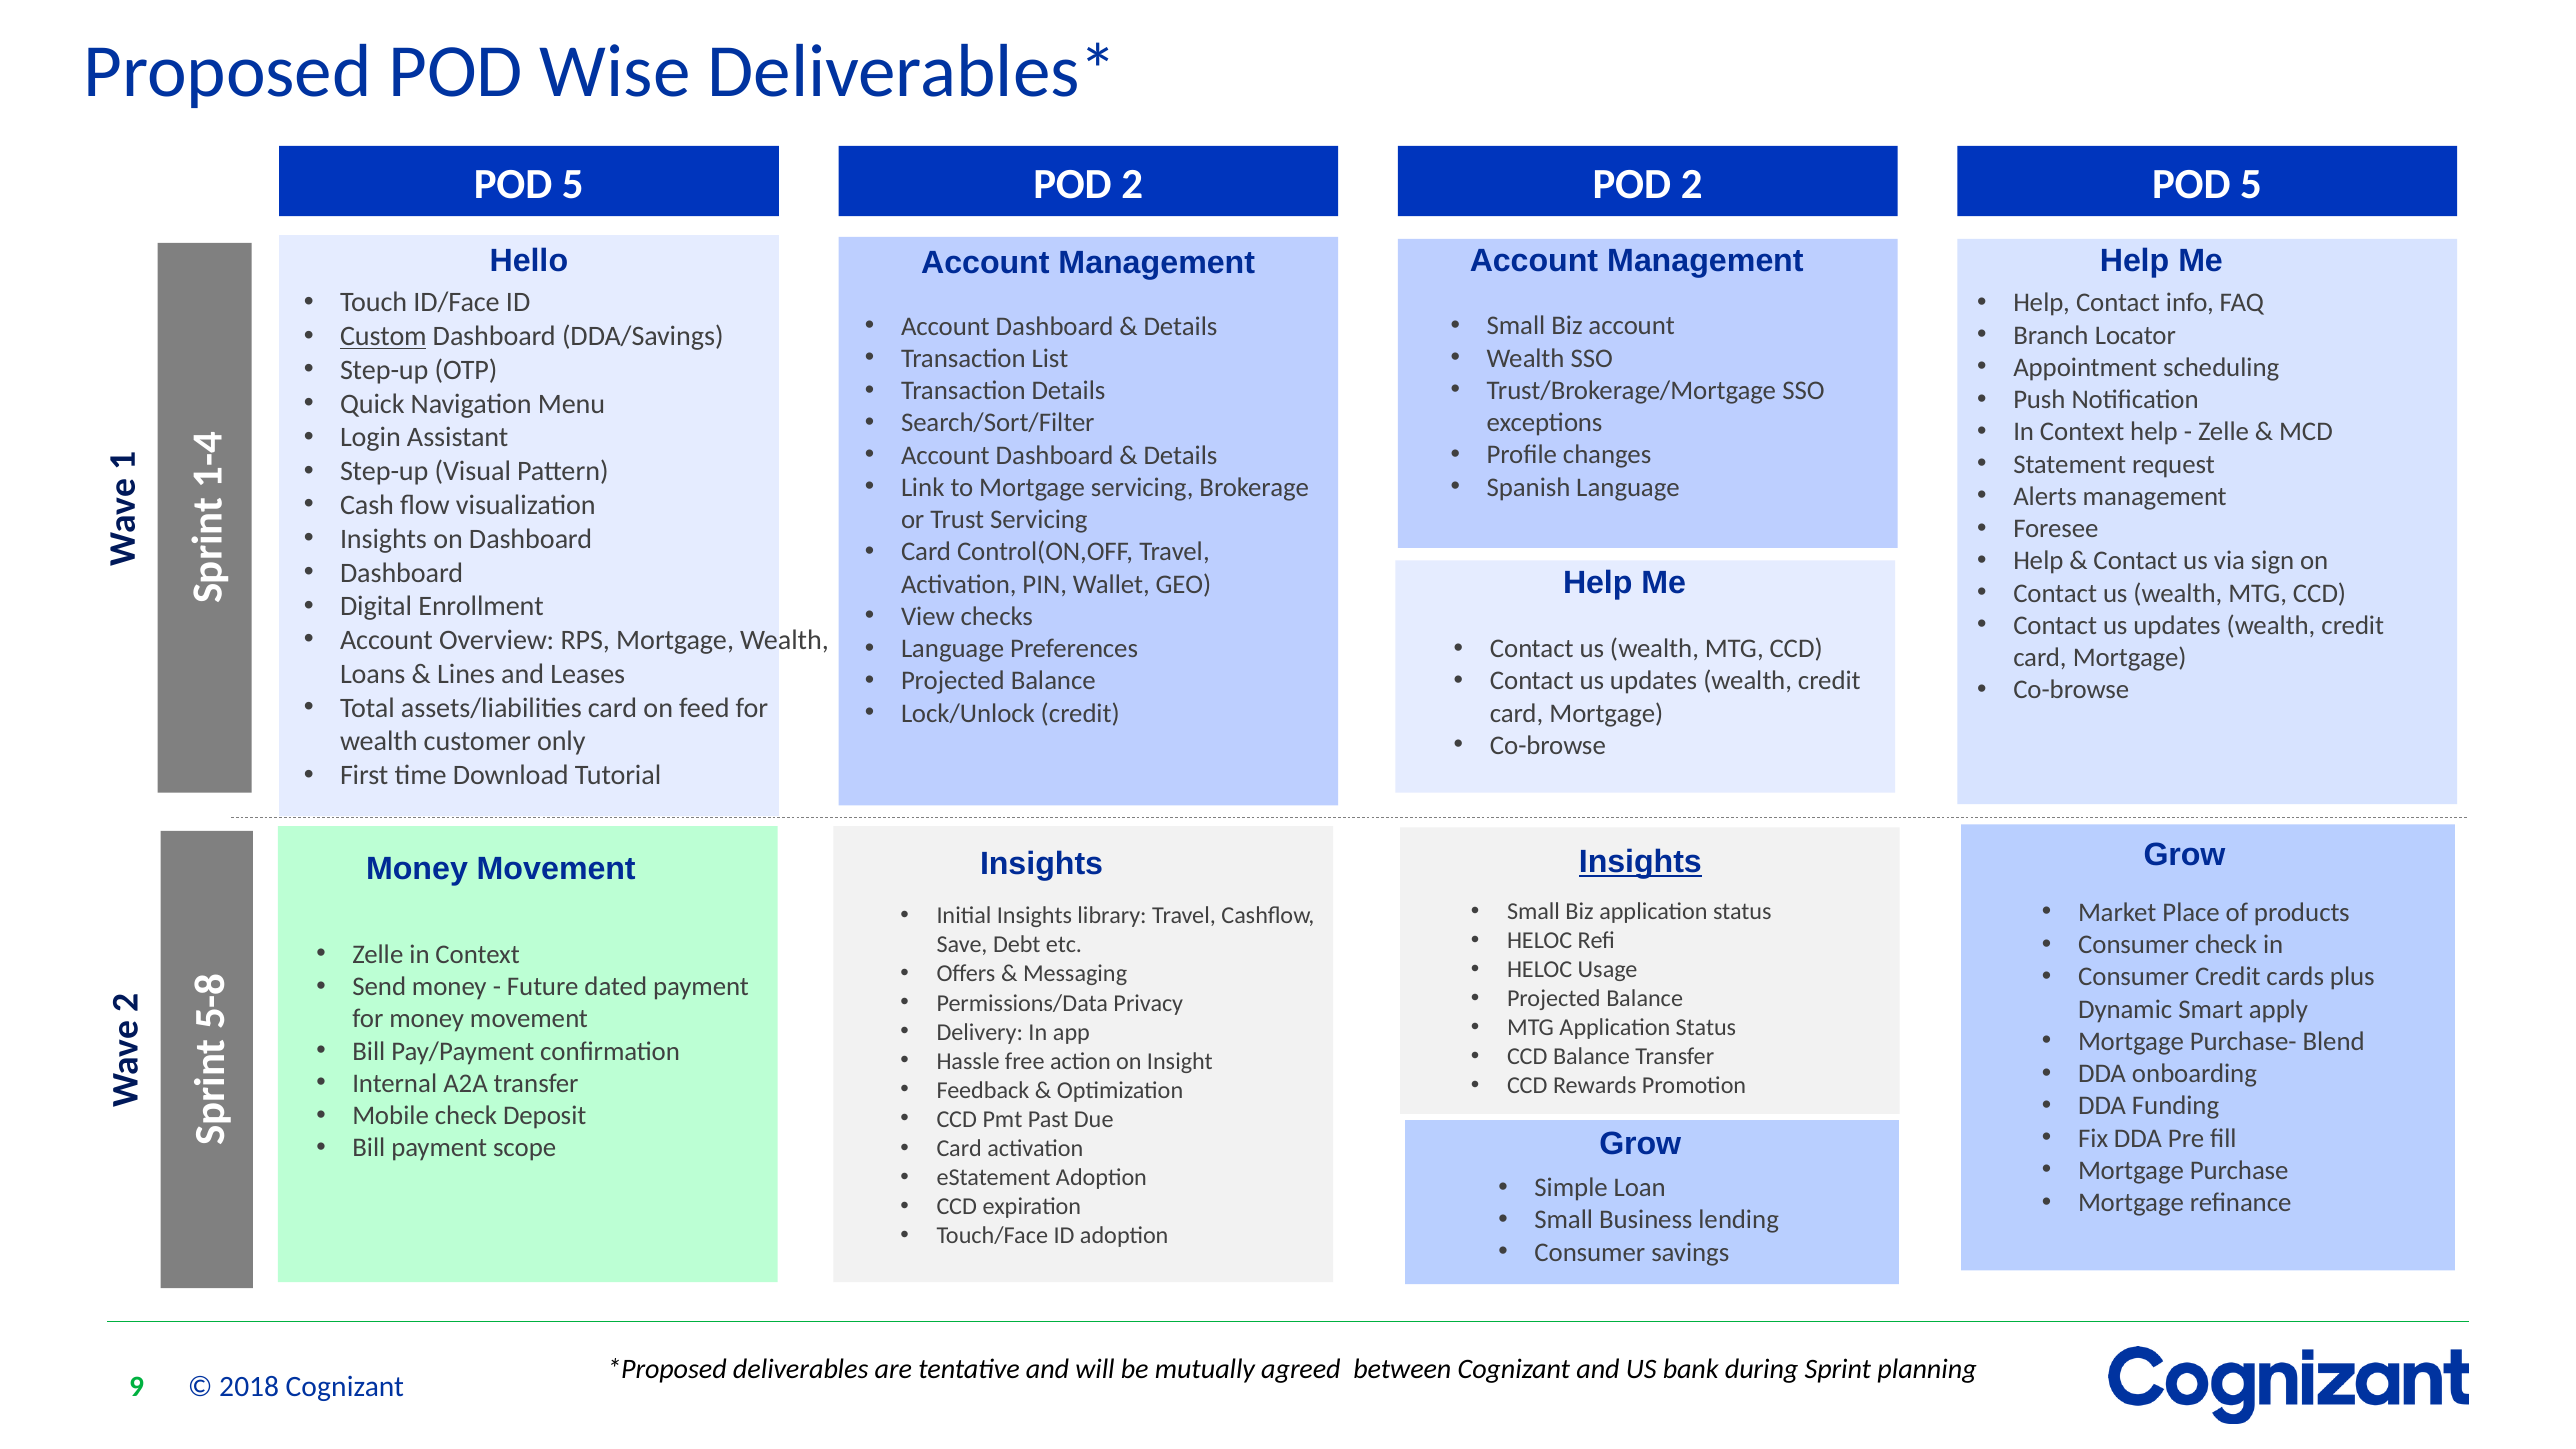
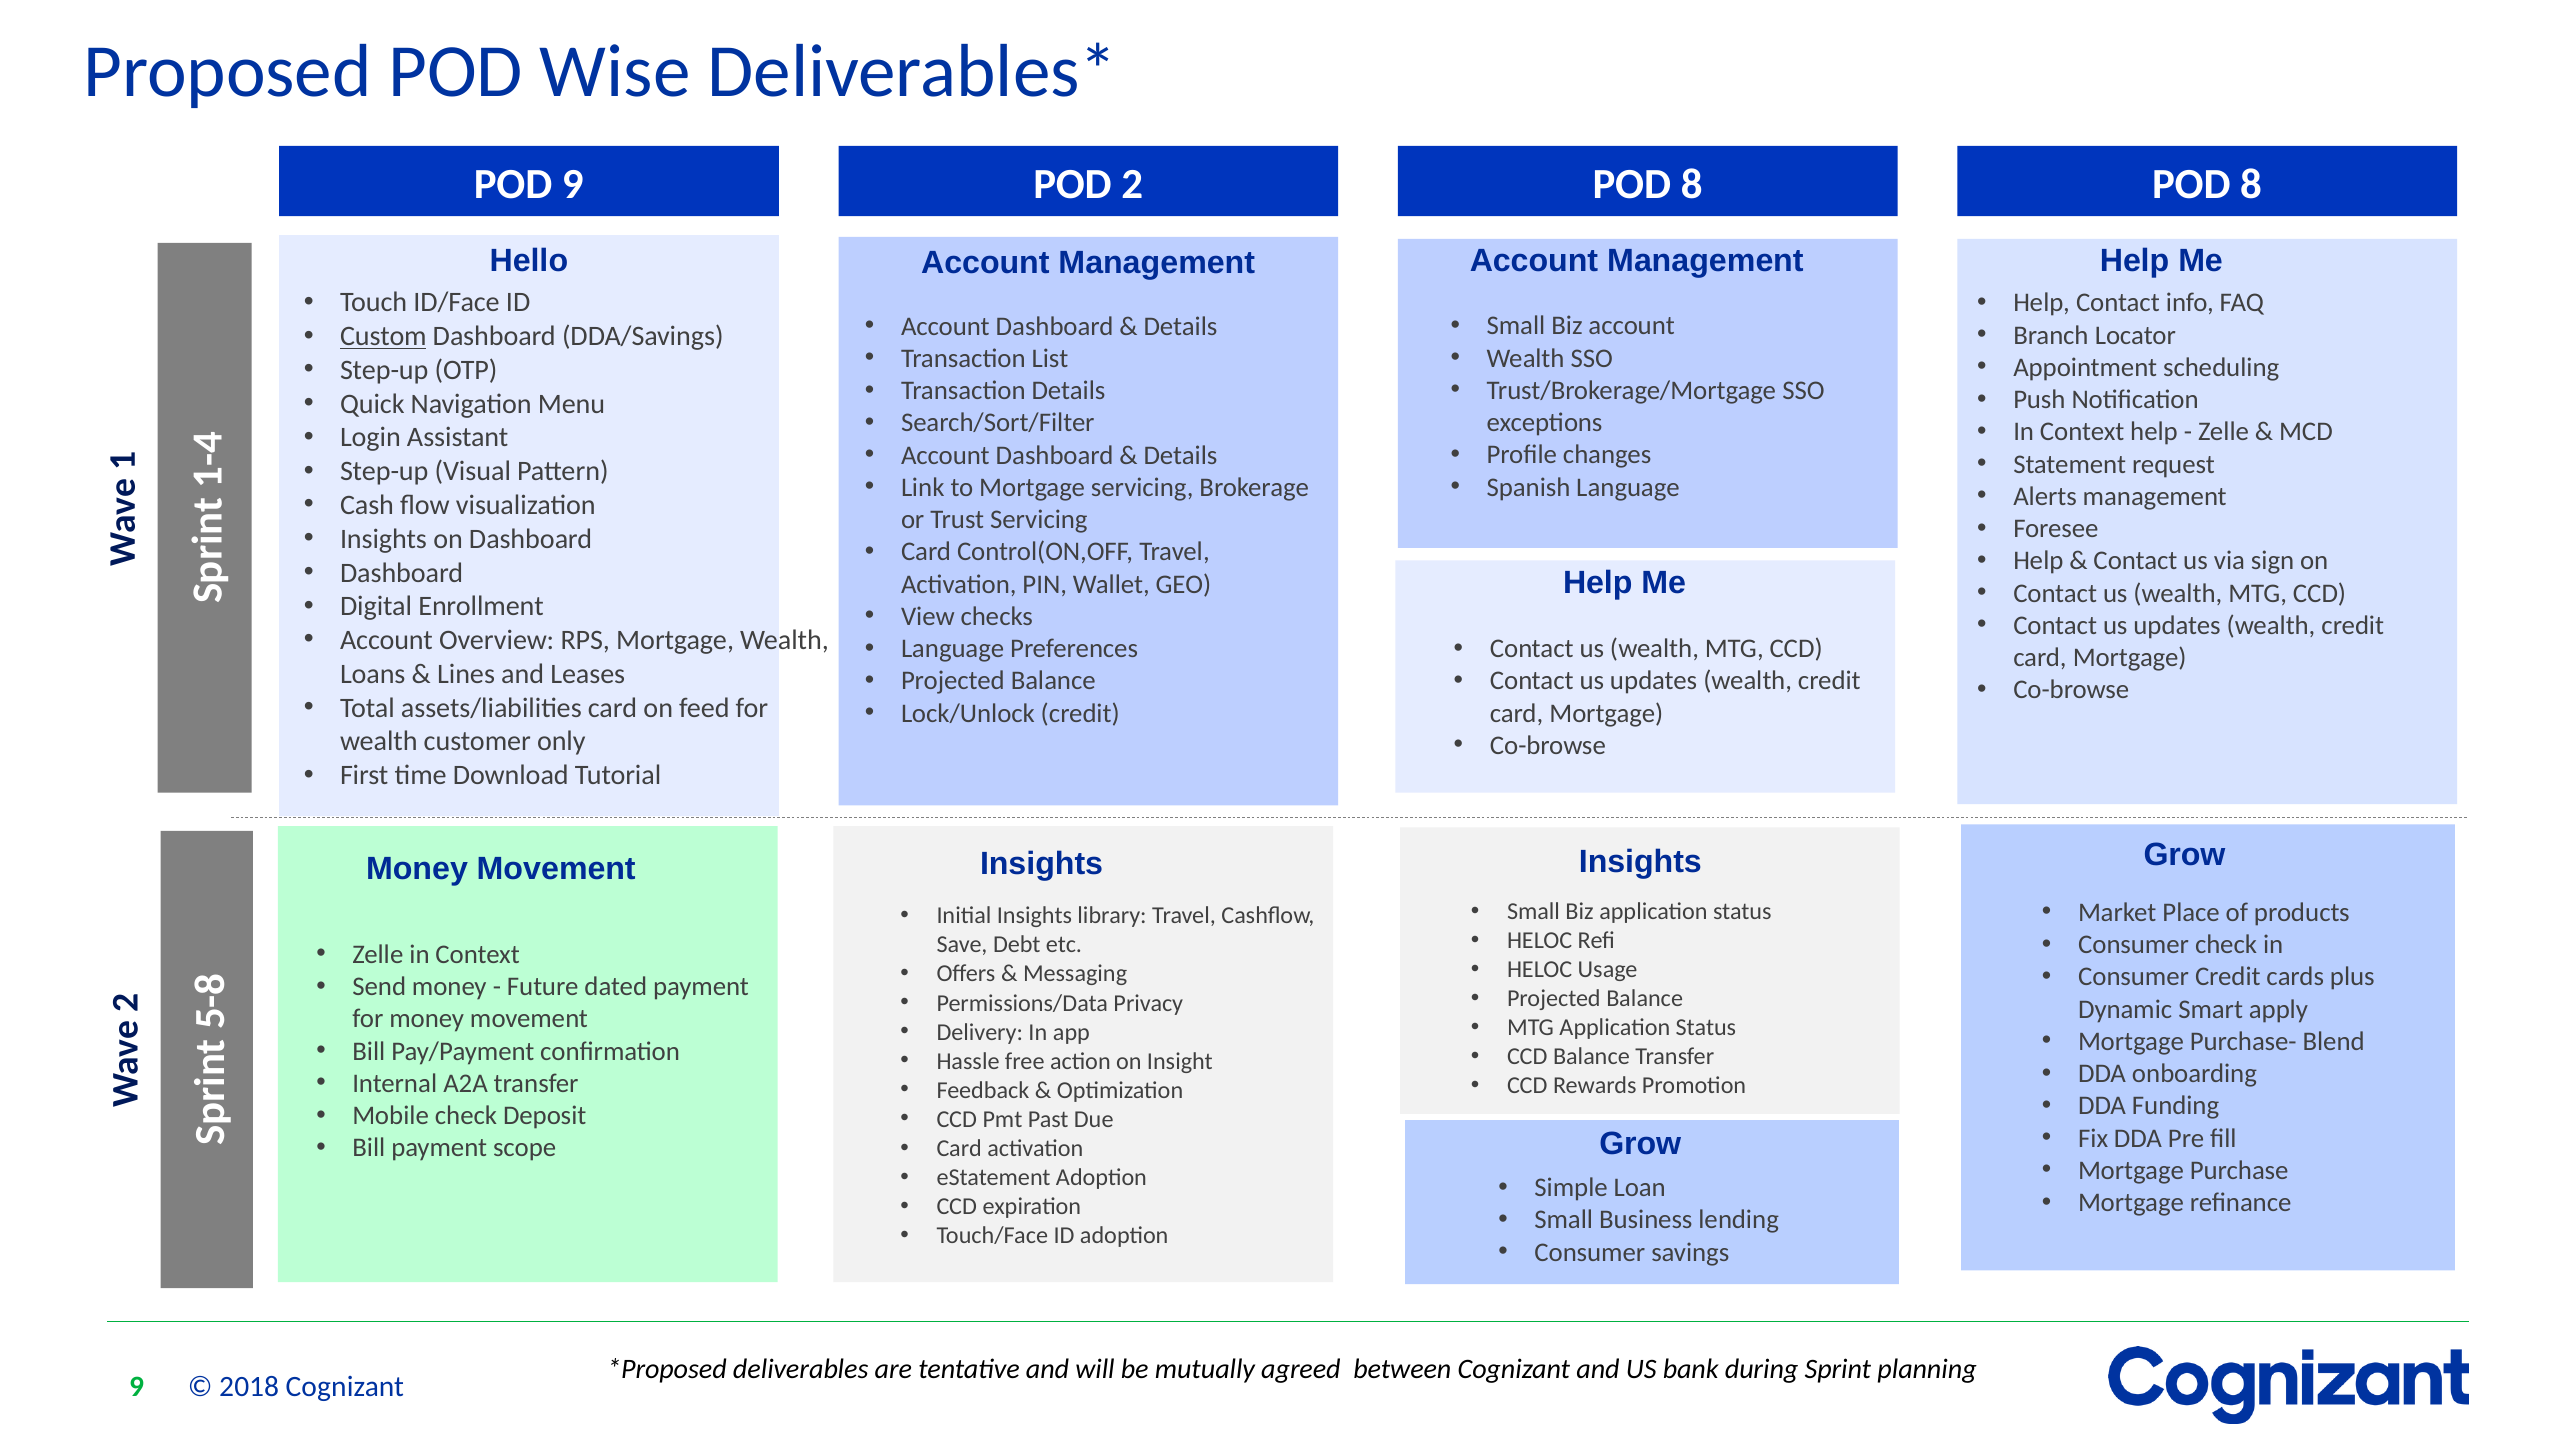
5: 5 -> 9 (573, 184)
2 POD 2: 2 -> 8 (1692, 184)
5: 5 -> 8 (2251, 184)
Insights underline: present -> none (1640, 862)
